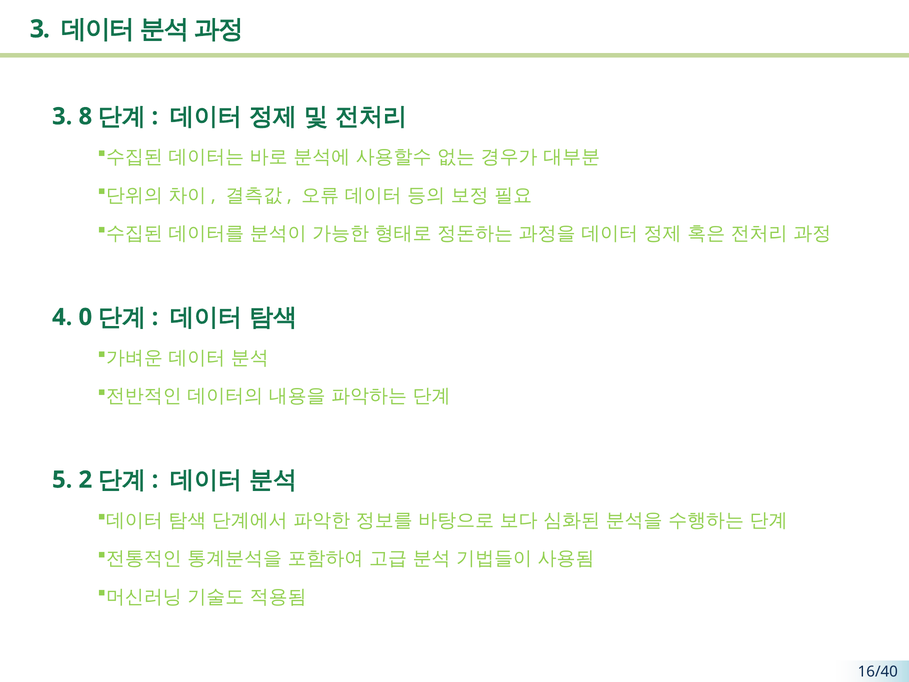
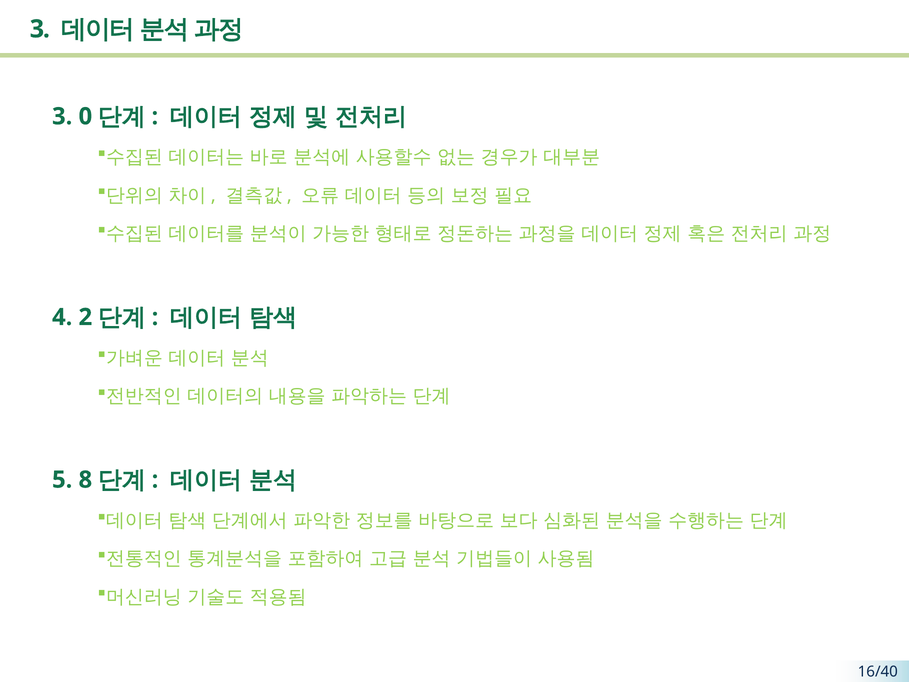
8: 8 -> 0 (85, 116)
0: 0 -> 2 (85, 317)
2: 2 -> 8 (85, 480)
